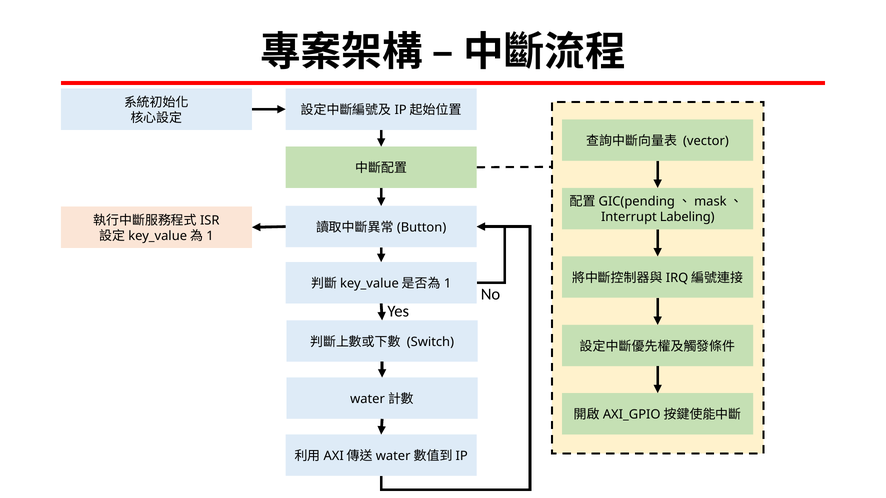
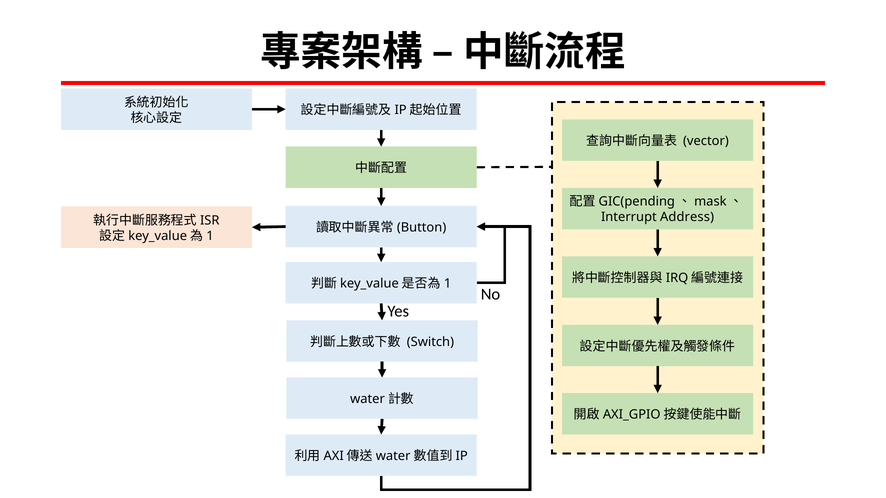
Labeling: Labeling -> Address (687, 217)
